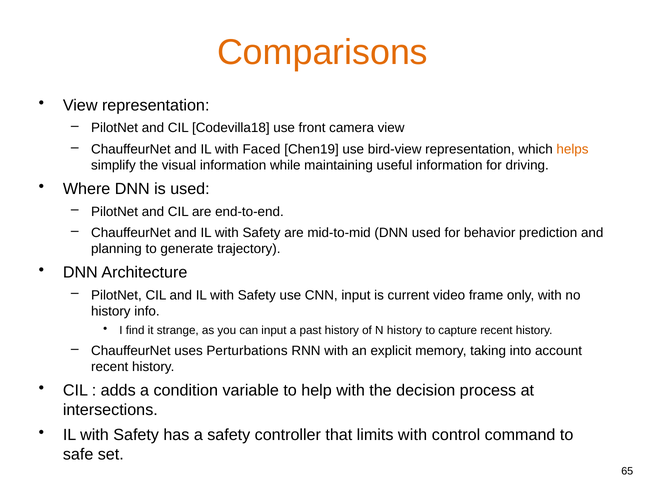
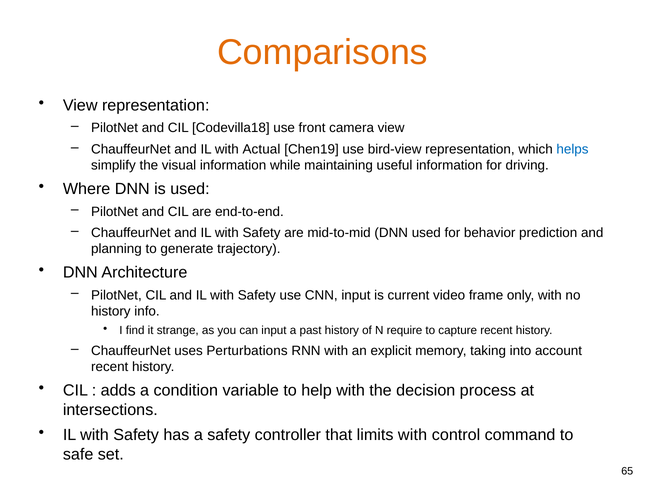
Faced: Faced -> Actual (261, 149)
helps colour: orange -> blue (572, 149)
N history: history -> require (405, 330)
